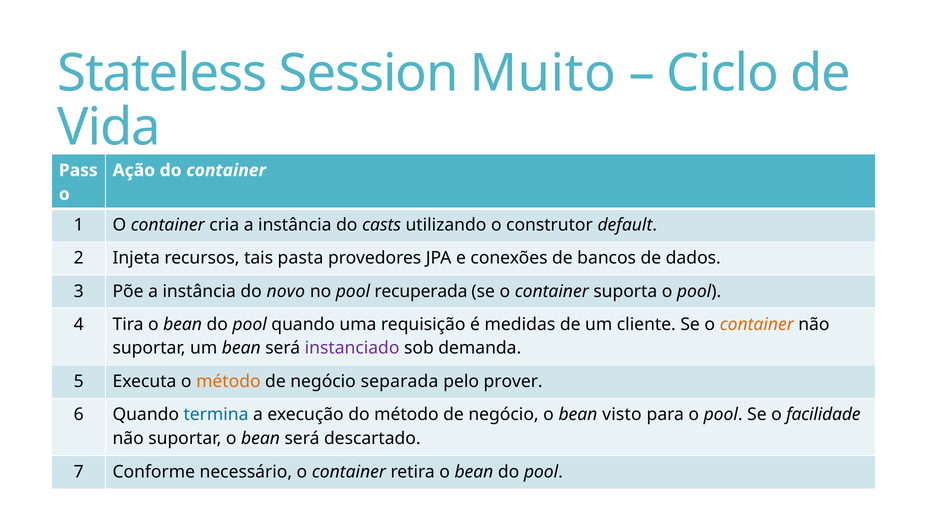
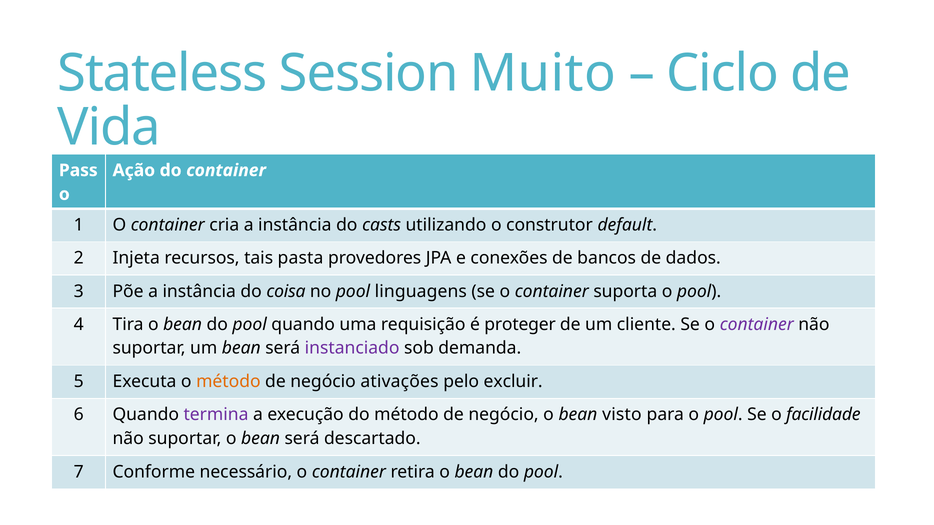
novo: novo -> coisa (286, 291)
recuperada: recuperada -> linguagens (421, 291)
medidas: medidas -> proteger (520, 325)
container colour: orange -> purple (757, 325)
separada: separada -> ativações (399, 382)
prover: prover -> excluir (513, 382)
termina colour: blue -> purple (216, 415)
